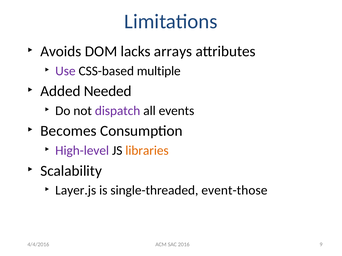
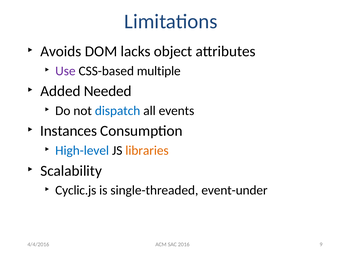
arrays: arrays -> object (173, 51)
dispatch colour: purple -> blue (118, 111)
Becomes: Becomes -> Instances (69, 131)
High-level colour: purple -> blue (82, 151)
Layer.js: Layer.js -> Cyclic.js (76, 191)
event-those: event-those -> event-under (234, 191)
